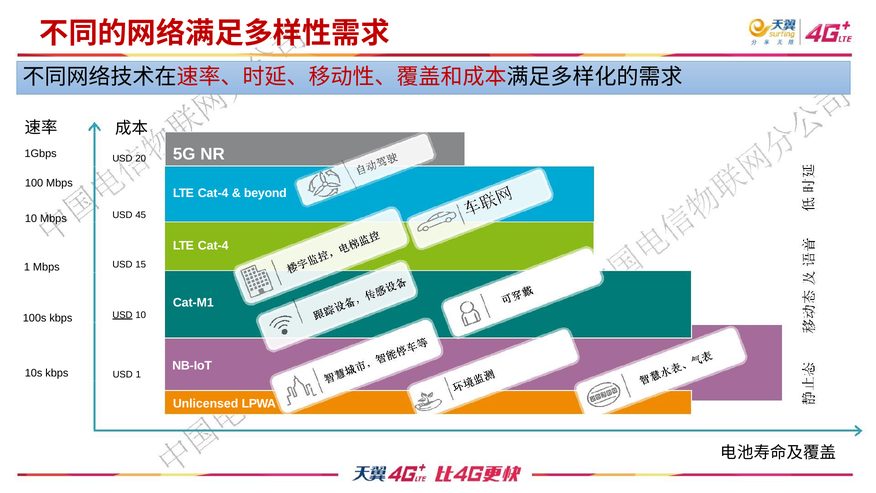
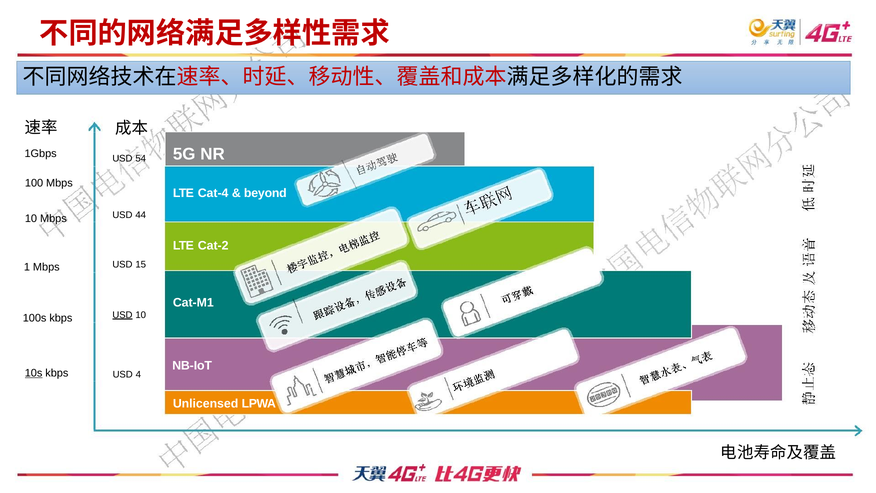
20: 20 -> 54 (141, 159)
45: 45 -> 44 (141, 215)
Cat-4: Cat-4 -> Cat-2 (213, 245)
10s underline: none -> present (34, 373)
USD 1: 1 -> 4 (138, 374)
